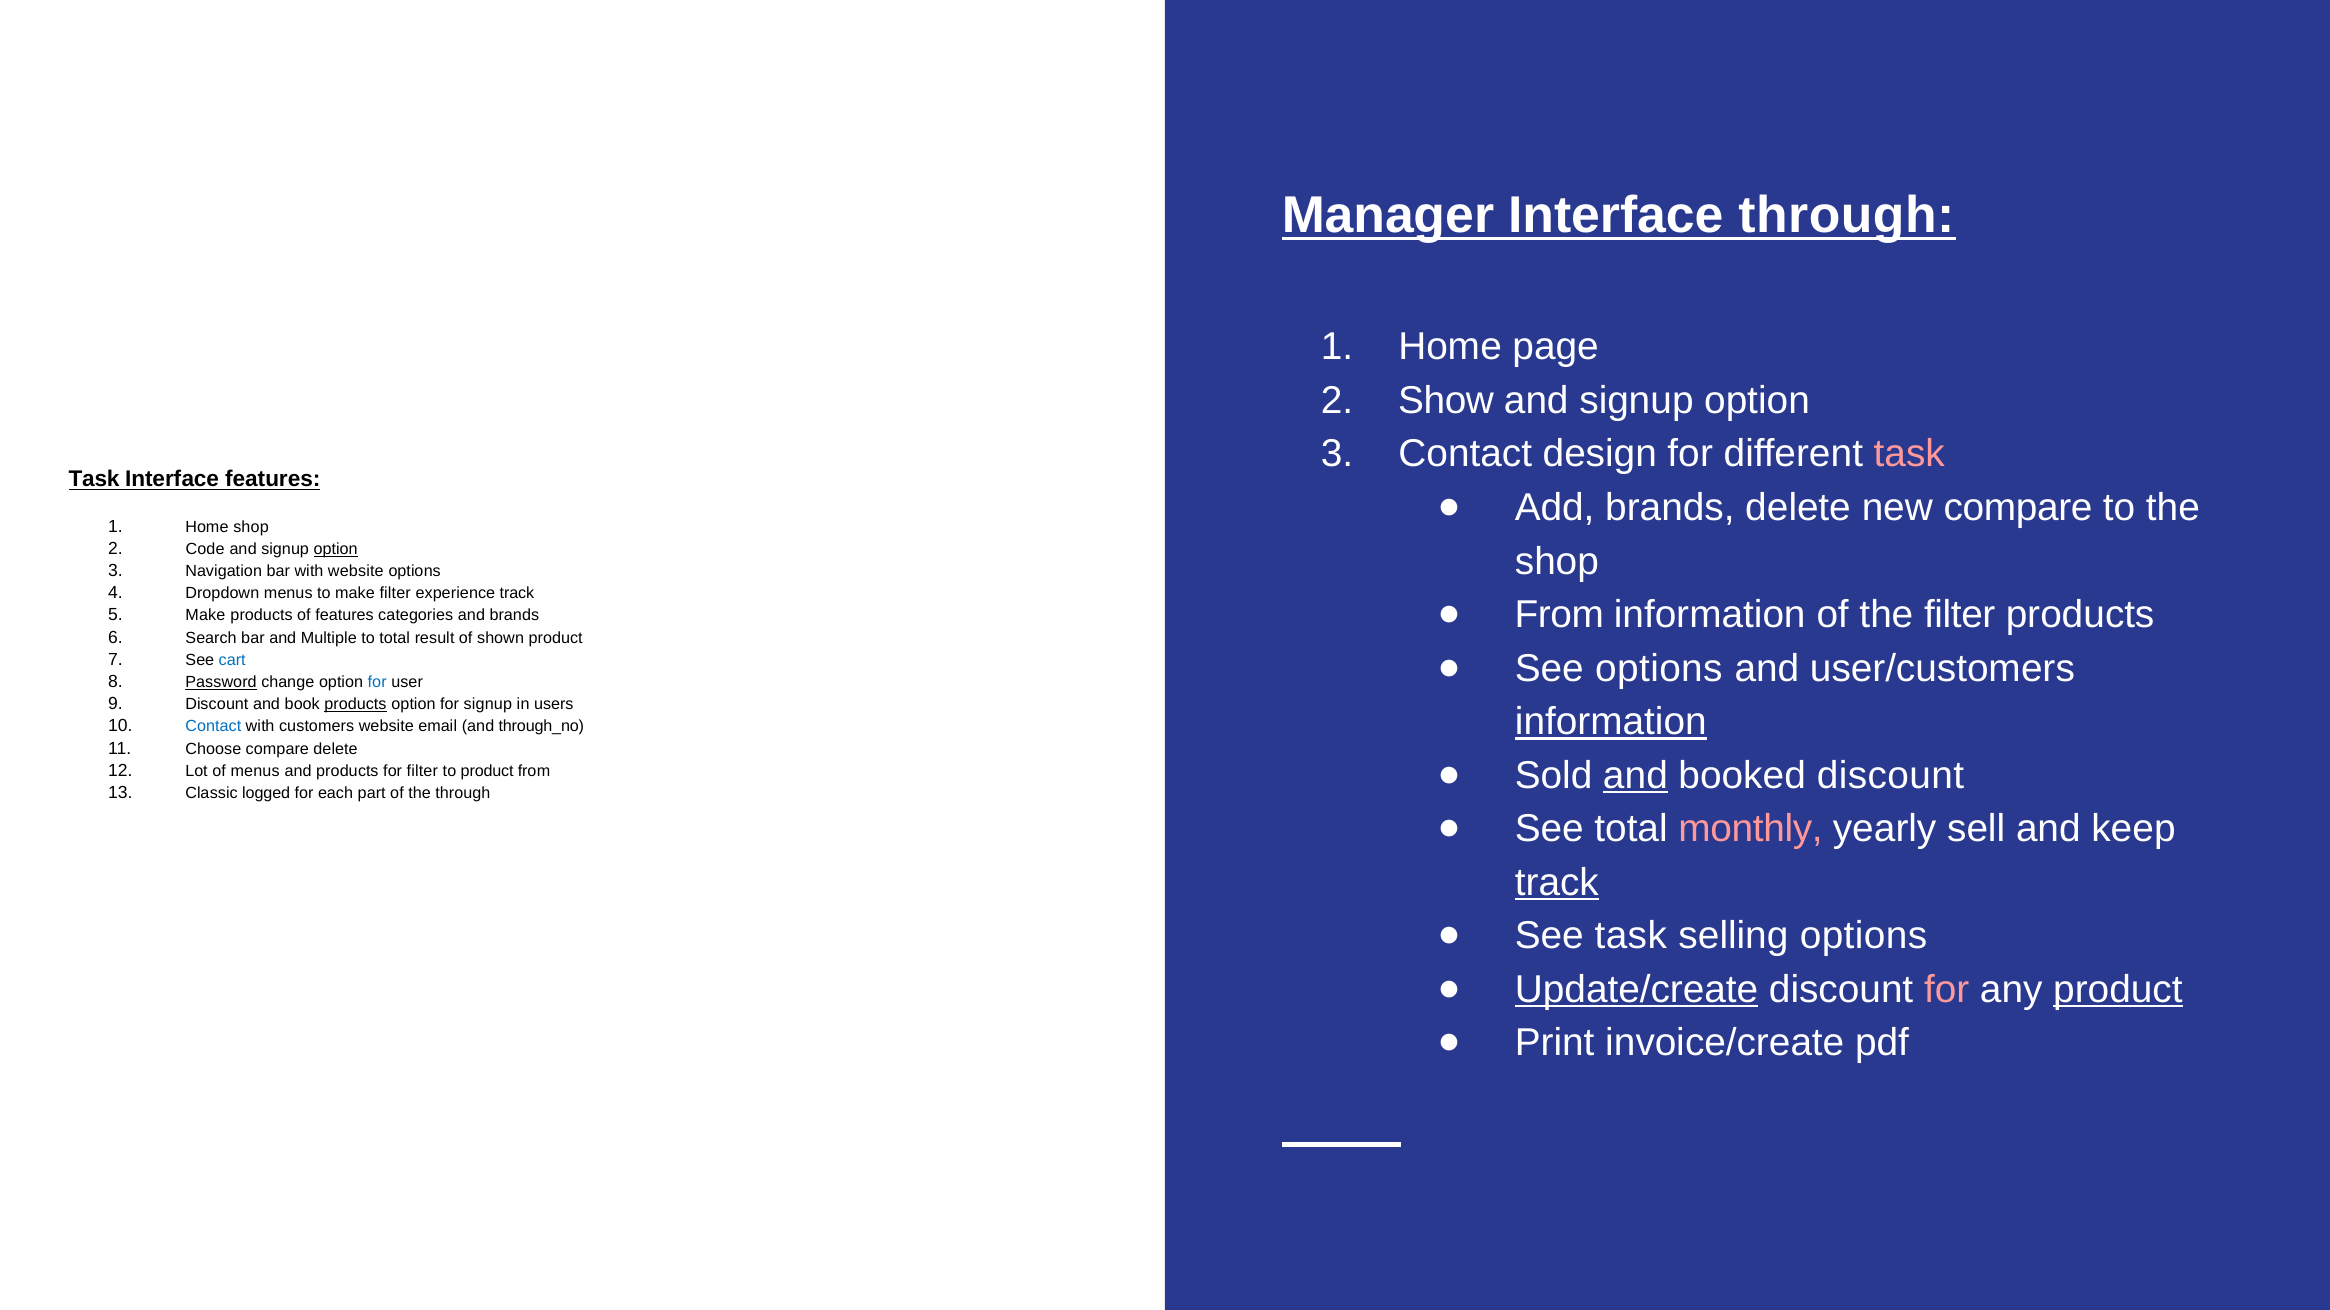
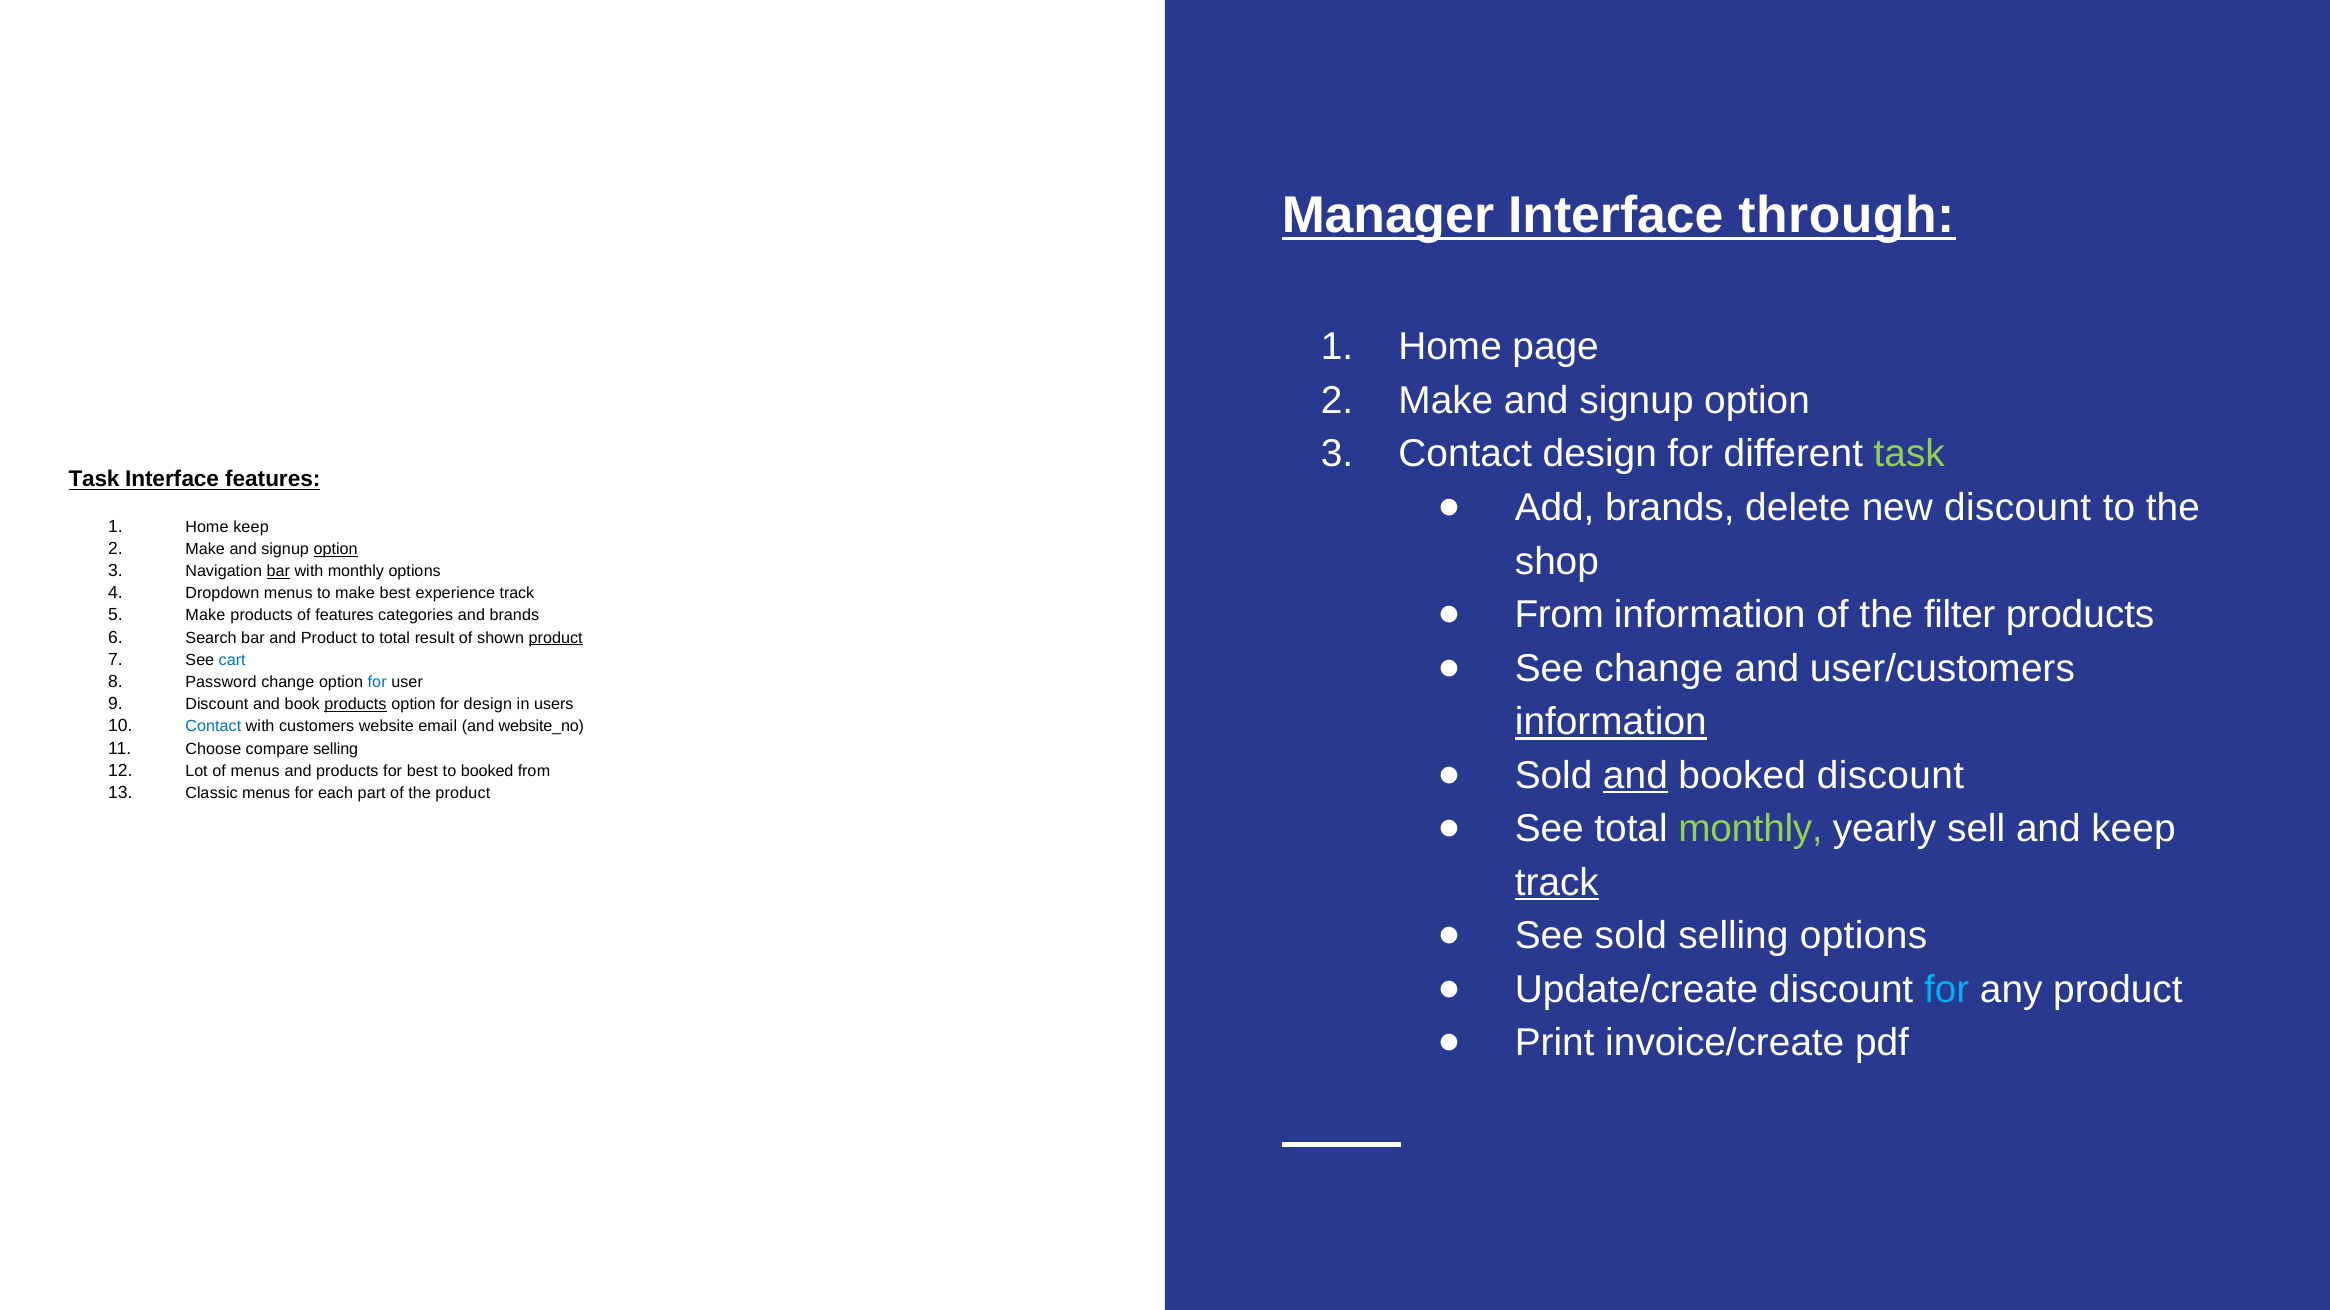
Show: Show -> Make (1446, 401)
task colour: pink -> light green (1909, 454)
new compare: compare -> discount (2018, 508)
Home shop: shop -> keep (251, 527)
Code: Code -> Make (205, 549)
bar underline: none -> present (278, 572)
with website: website -> monthly (356, 572)
make filter: filter -> best (395, 594)
and Multiple: Multiple -> Product (329, 638)
product underline: none -> present (556, 638)
See options: options -> change (1659, 669)
Password underline: present -> none (221, 683)
for signup: signup -> design (488, 705)
through_no: through_no -> website_no (541, 727)
compare delete: delete -> selling (336, 749)
for filter: filter -> best (422, 771)
to product: product -> booked (487, 771)
Classic logged: logged -> menus (266, 794)
the through: through -> product (463, 794)
monthly colour: pink -> light green (1751, 829)
See task: task -> sold (1631, 937)
Update/create underline: present -> none (1637, 990)
for colour: pink -> light blue (1947, 990)
product underline: present -> none (2118, 990)
